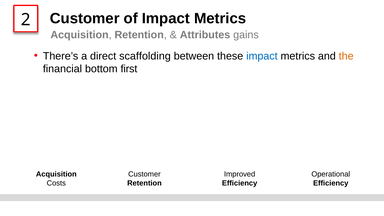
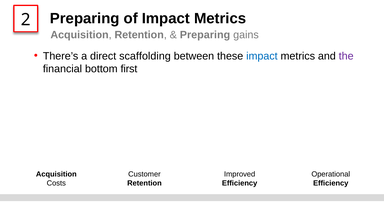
Customer: Customer -> Preparing (85, 18)
Attributes: Attributes -> Preparing (205, 35)
the colour: orange -> purple (346, 56)
